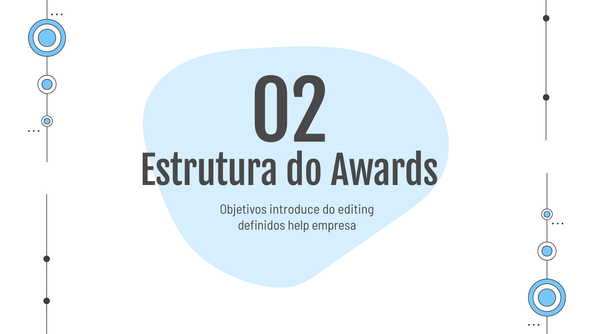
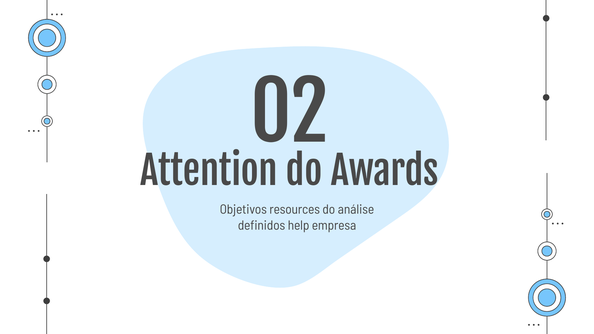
Estrutura: Estrutura -> Attention (209, 173)
introduce: introduce -> resources (295, 210)
editing: editing -> análise (356, 210)
